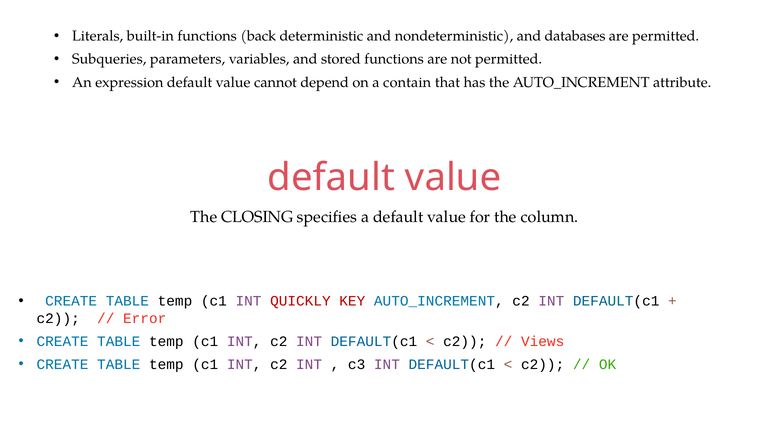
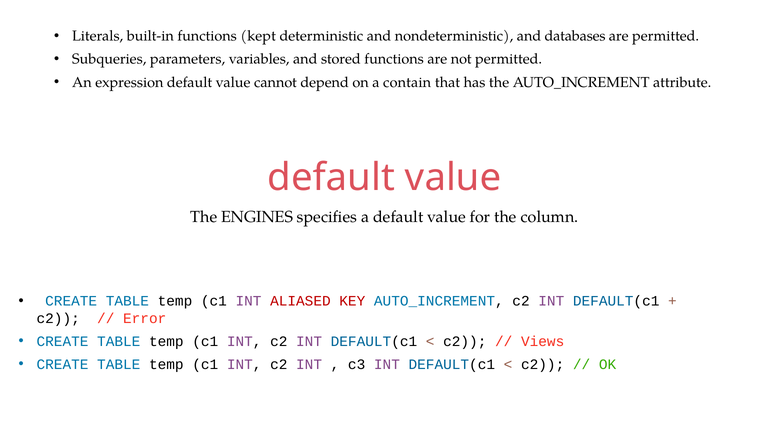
back: back -> kept (258, 36)
CLOSING: CLOSING -> ENGINES (257, 217)
QUICKLY: QUICKLY -> ALIASED (300, 301)
